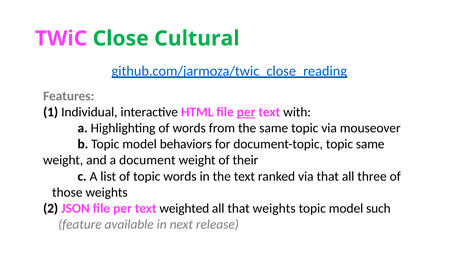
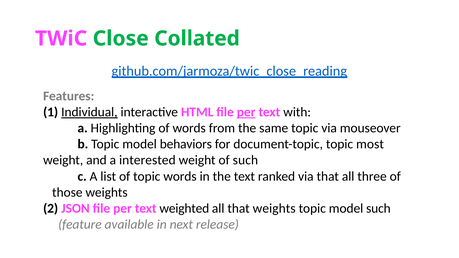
Cultural: Cultural -> Collated (197, 39)
Individual underline: none -> present (89, 112)
topic same: same -> most (370, 144)
document: document -> interested (147, 160)
of their: their -> such (245, 160)
